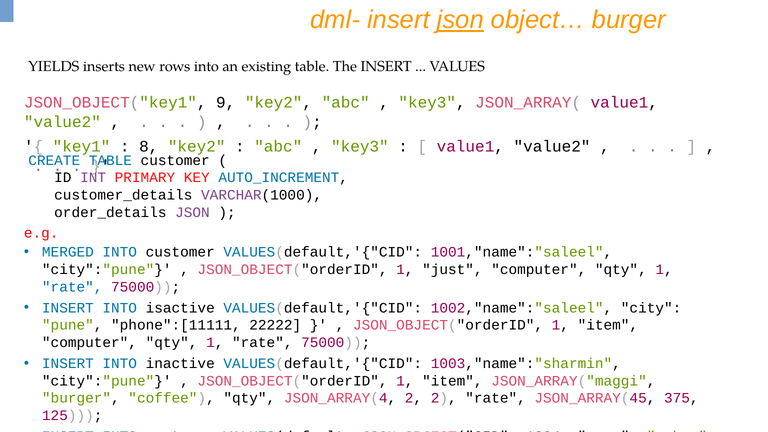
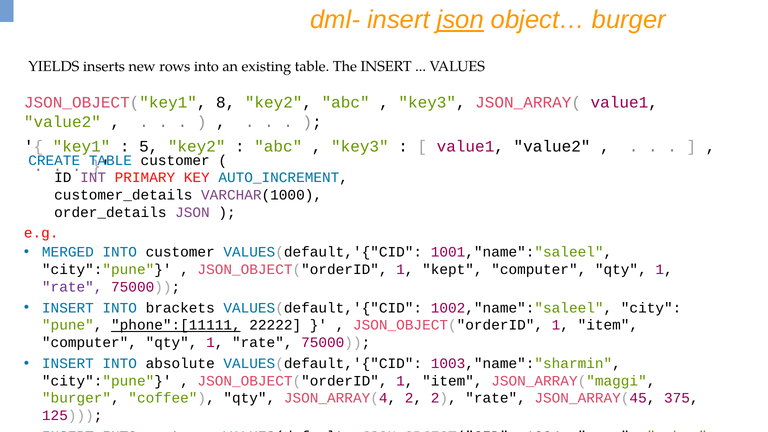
9: 9 -> 8 (226, 103)
8: 8 -> 5 (149, 147)
just: just -> kept (452, 269)
rate colour: blue -> purple (72, 287)
isactive: isactive -> brackets (180, 308)
phone":[11111 underline: none -> present (176, 325)
inactive: inactive -> absolute (180, 364)
